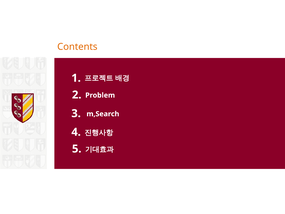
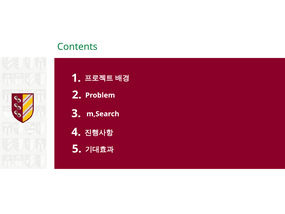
Contents colour: orange -> green (77, 47)
